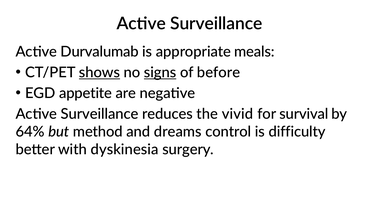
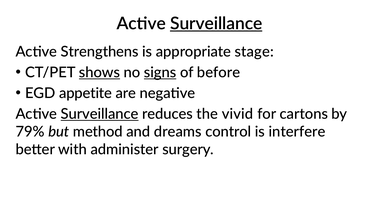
Surveillance underline: none -> present (216, 24)
Durvalumab: Durvalumab -> Strengthens (100, 52)
meals: meals -> stage (254, 52)
Surveillance underline: none -> present (100, 114)
survival: survival -> cartons (304, 114)
64%: 64% -> 79% (30, 132)
difficulty: difficulty -> interfere (297, 132)
dyskinesia: dyskinesia -> administer (125, 149)
